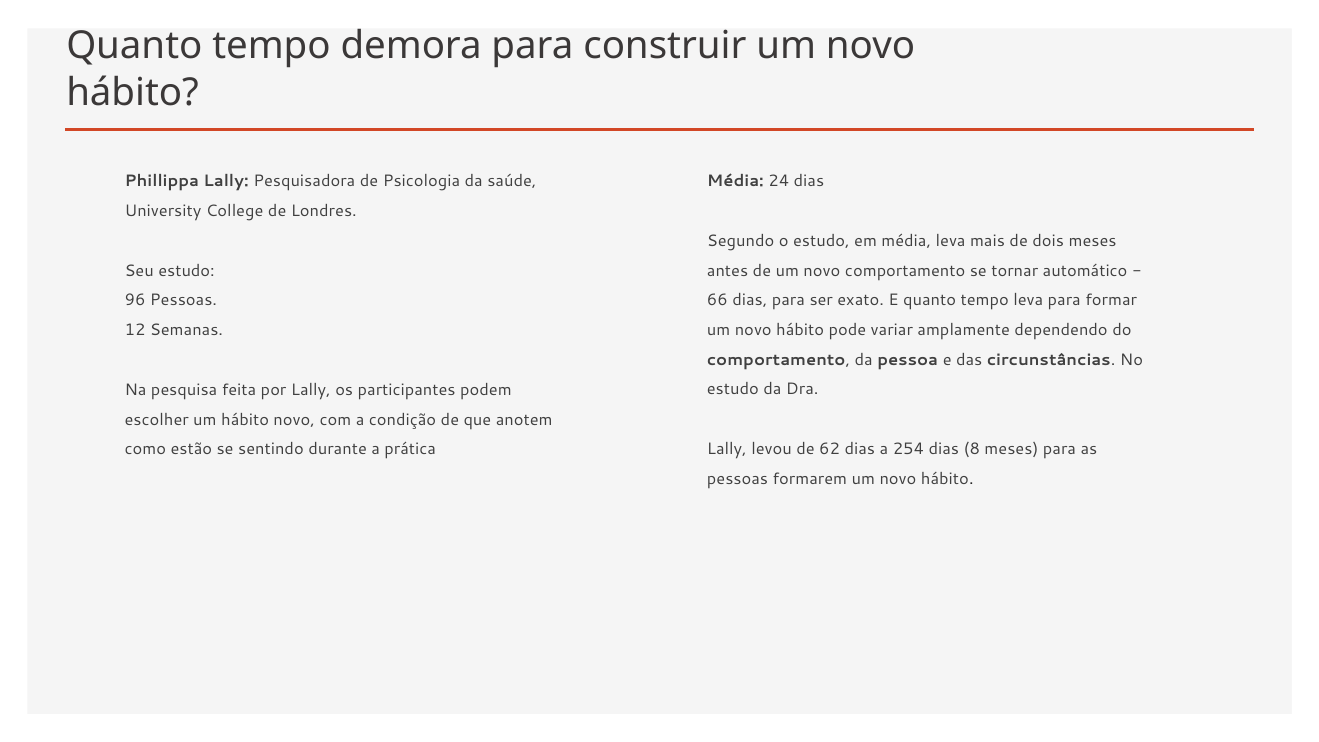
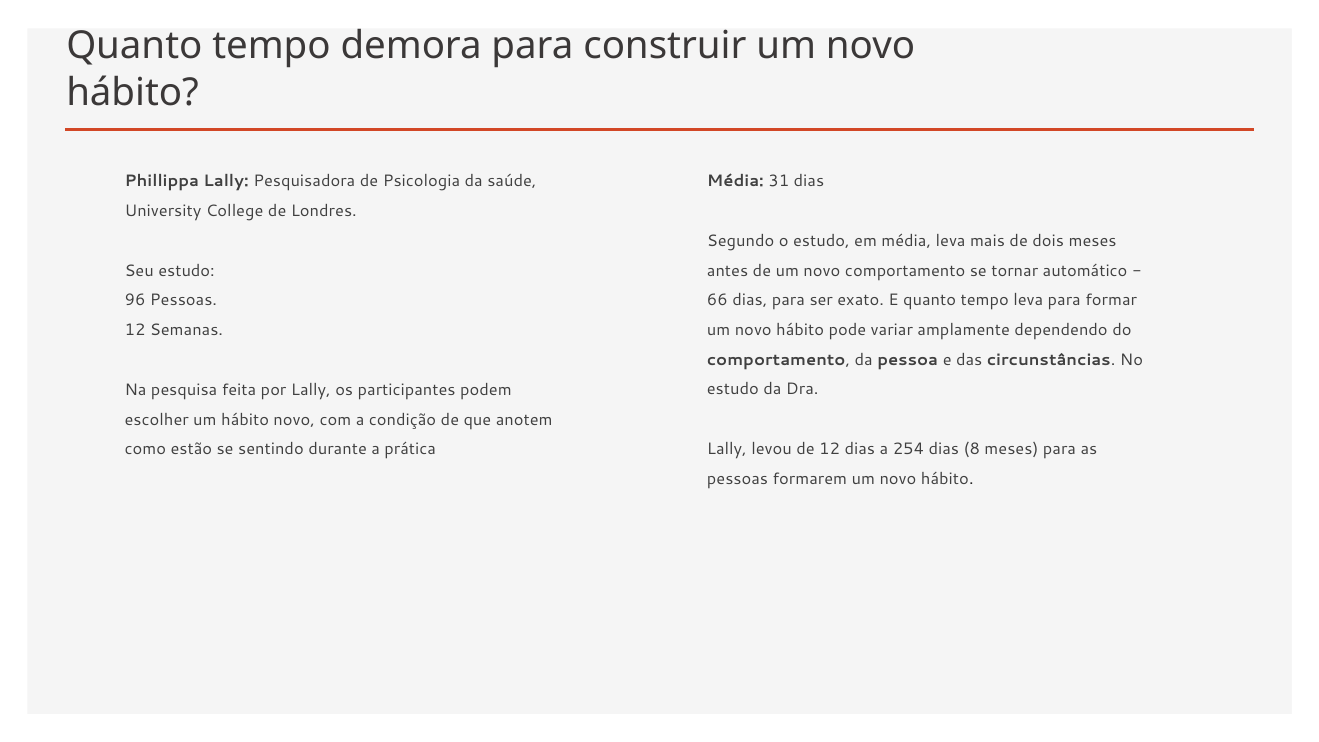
24: 24 -> 31 (779, 181)
de 62: 62 -> 12 (830, 449)
